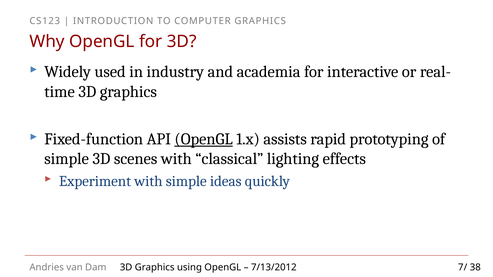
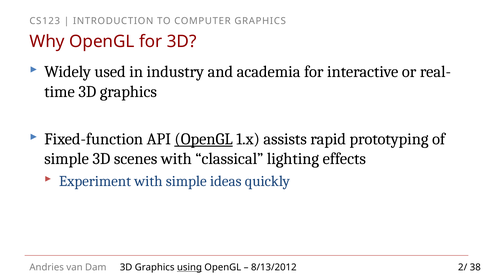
using underline: none -> present (189, 268)
7/13/2012: 7/13/2012 -> 8/13/2012 (274, 268)
7: 7 -> 2 (461, 268)
